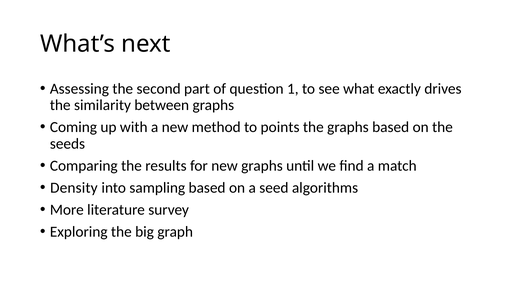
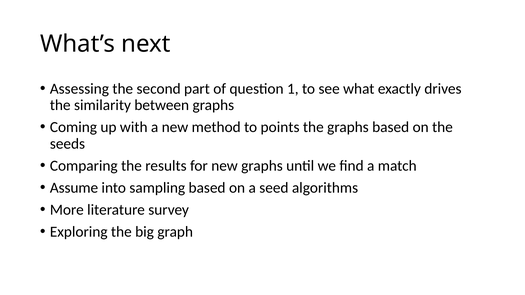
Density: Density -> Assume (74, 188)
